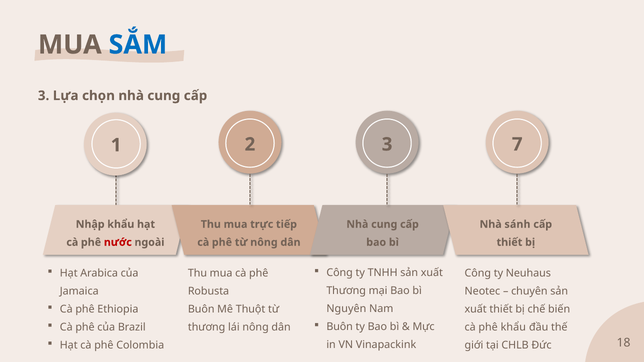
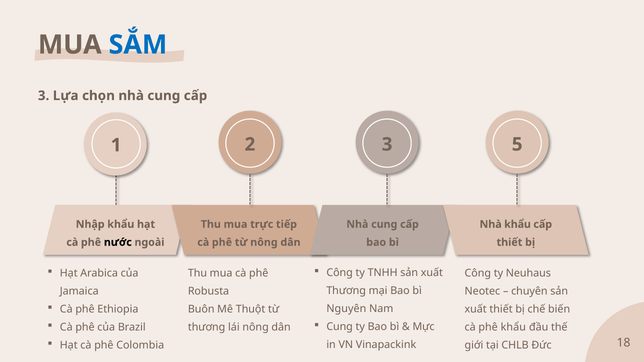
7: 7 -> 5 (517, 145)
Nhà sánh: sánh -> khẩu (518, 224)
nước colour: red -> black (118, 242)
Buôn: Buôn -> Cung (340, 327)
